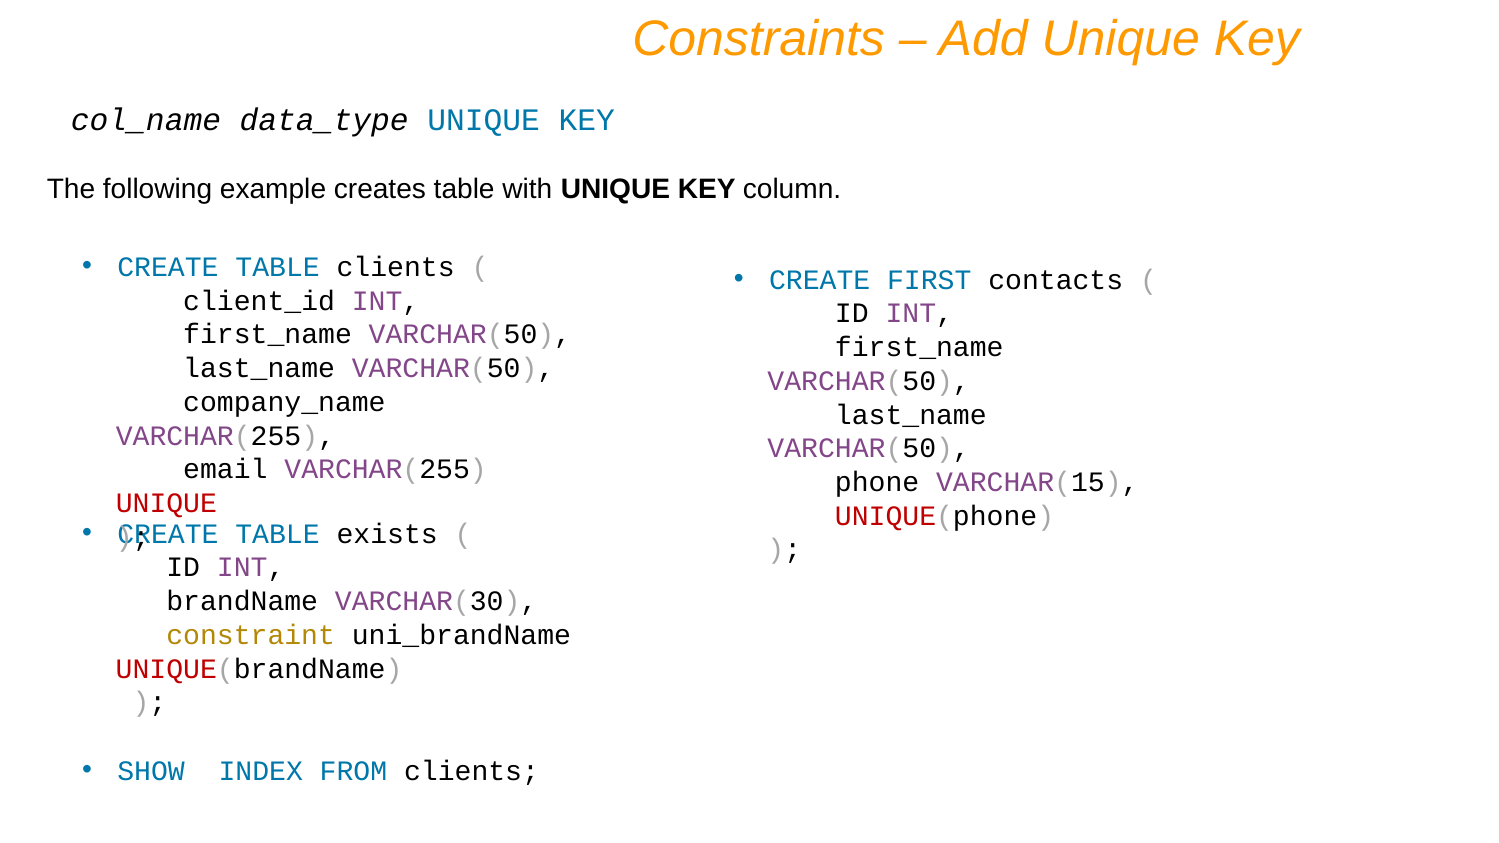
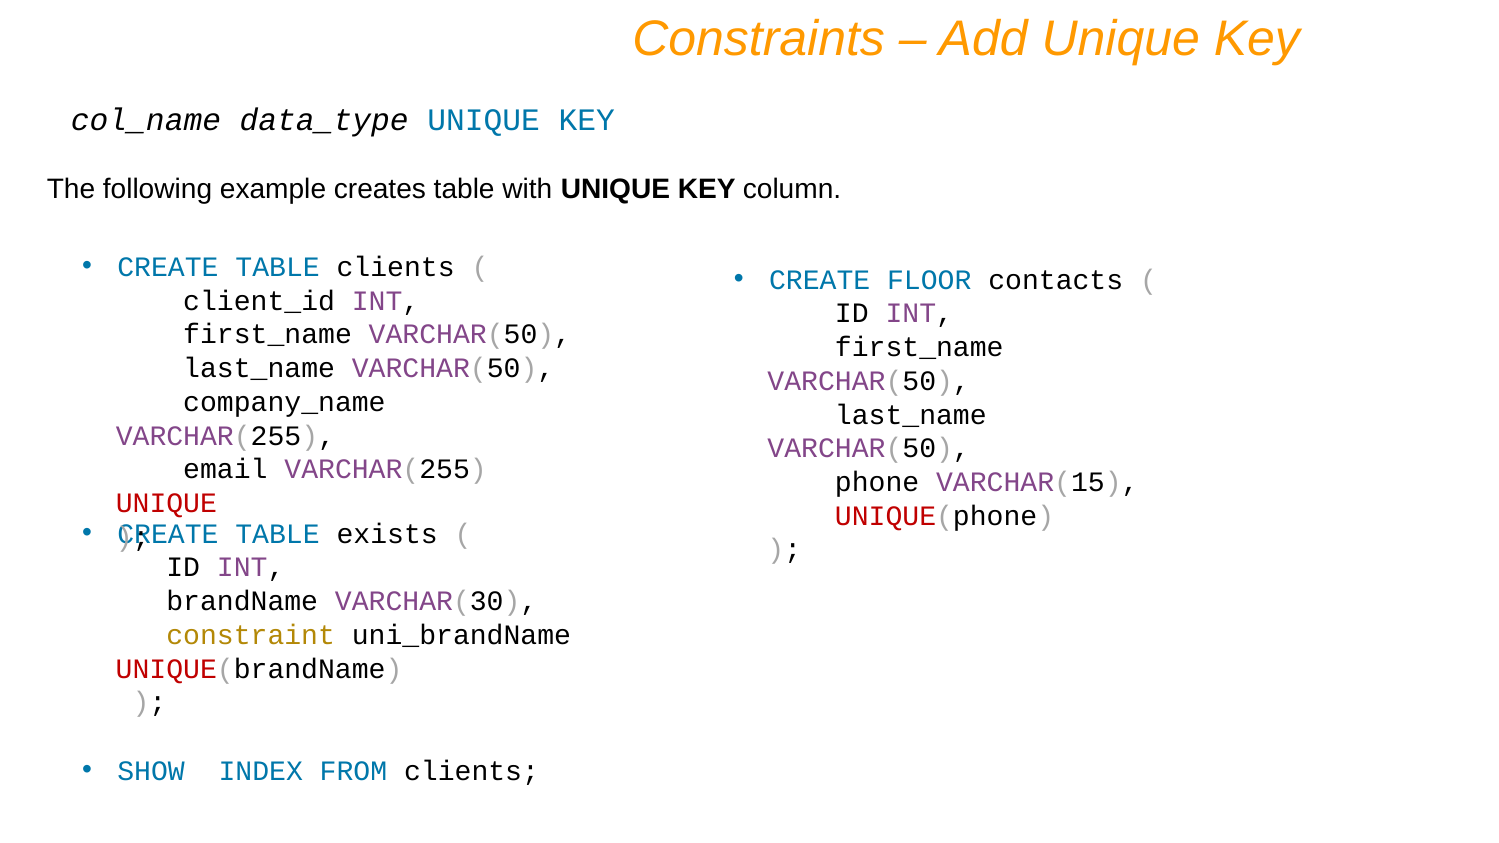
FIRST: FIRST -> FLOOR (929, 280)
